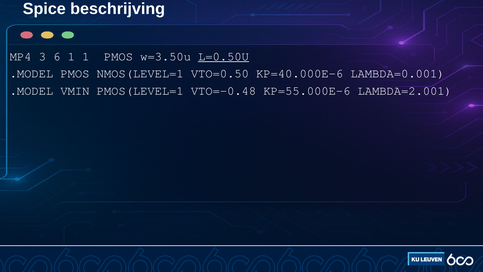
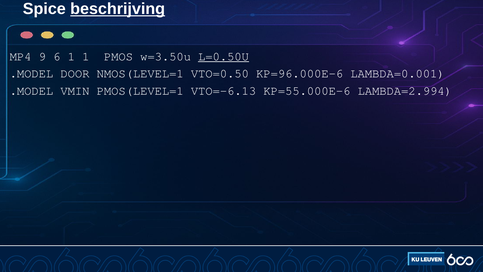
beschrijving underline: none -> present (118, 9)
3: 3 -> 9 (42, 56)
.MODEL PMOS: PMOS -> DOOR (75, 74)
KP=40.000E-6: KP=40.000E-6 -> KP=96.000E-6 (300, 74)
VTO=-0.48: VTO=-0.48 -> VTO=-6.13 (224, 91)
LAMBDA=2.001: LAMBDA=2.001 -> LAMBDA=2.994 (405, 91)
